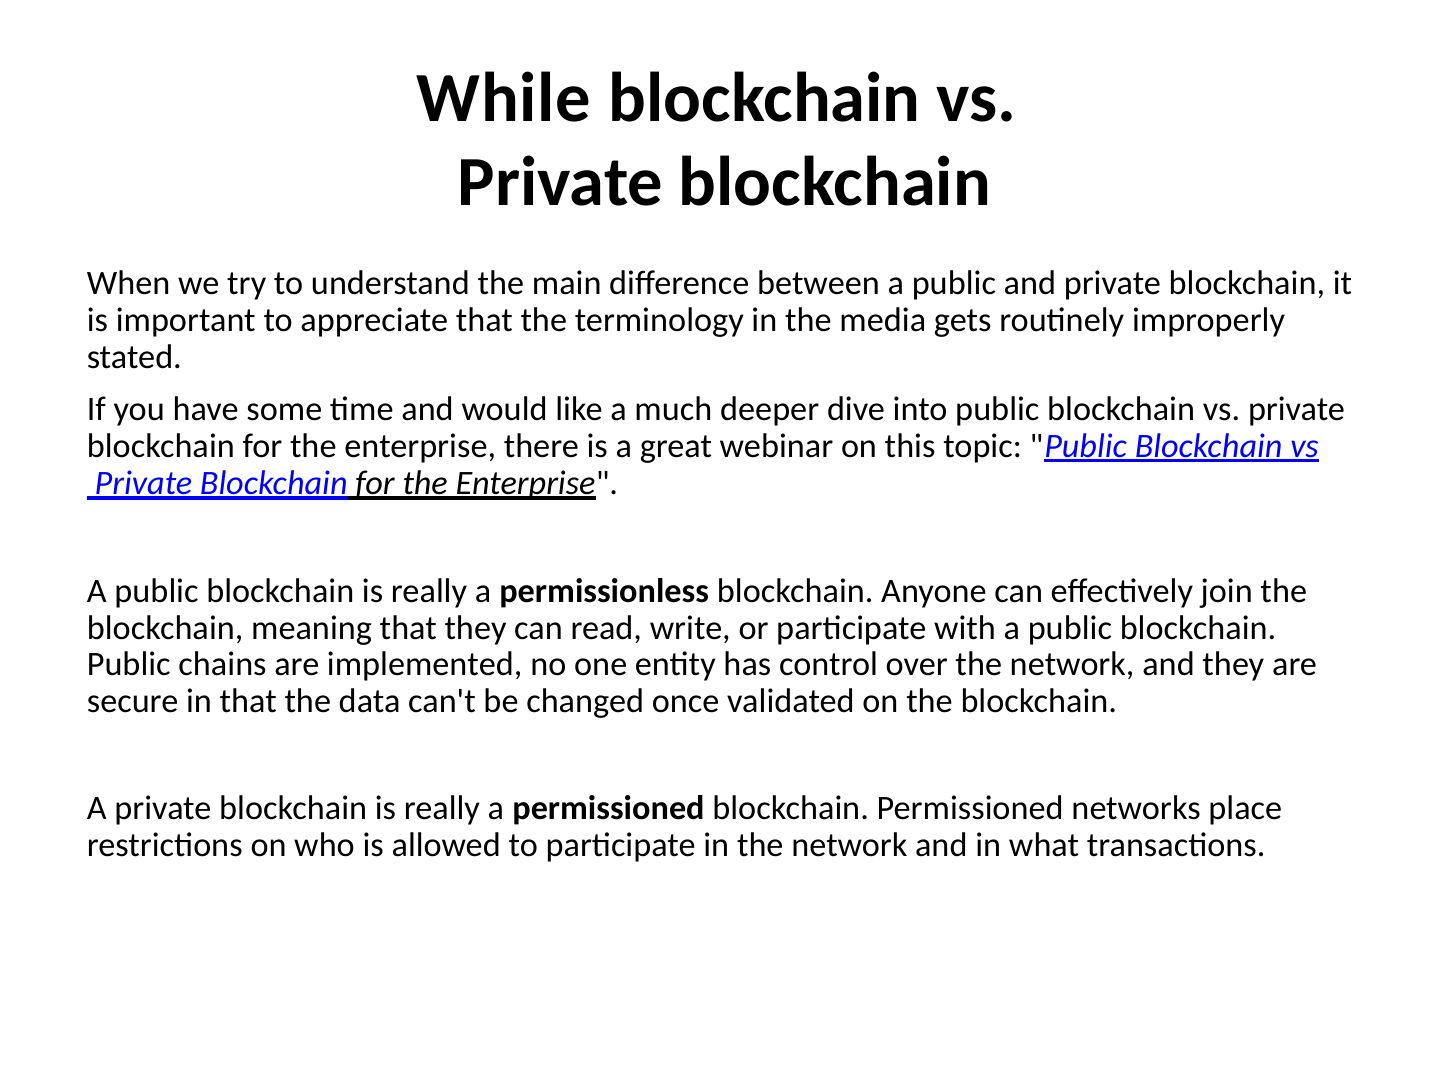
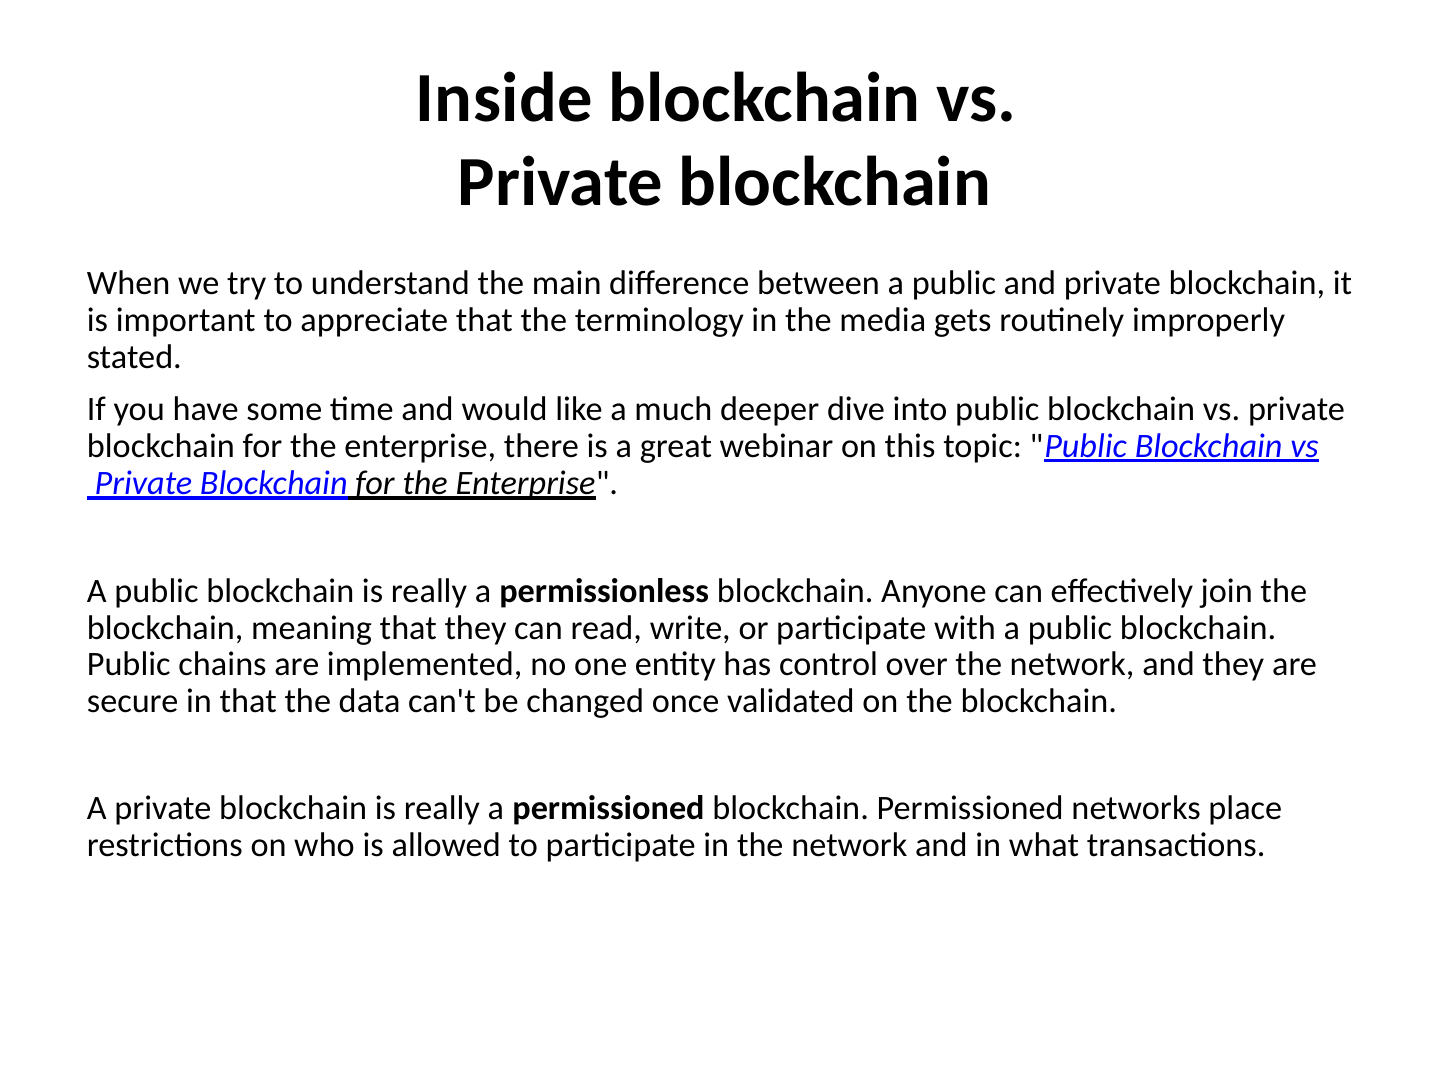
While: While -> Inside (504, 98)
